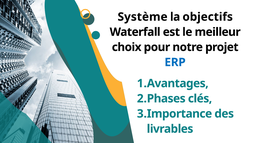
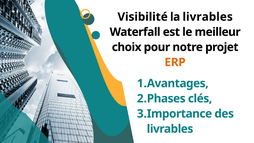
Système: Système -> Visibilité (143, 17)
la objectifs: objectifs -> livrables (208, 17)
ERP colour: blue -> orange (175, 62)
